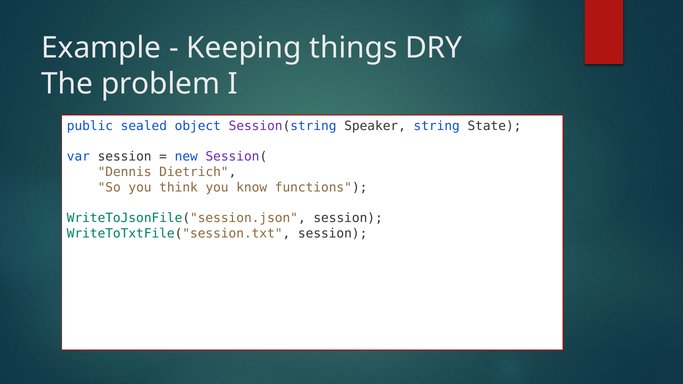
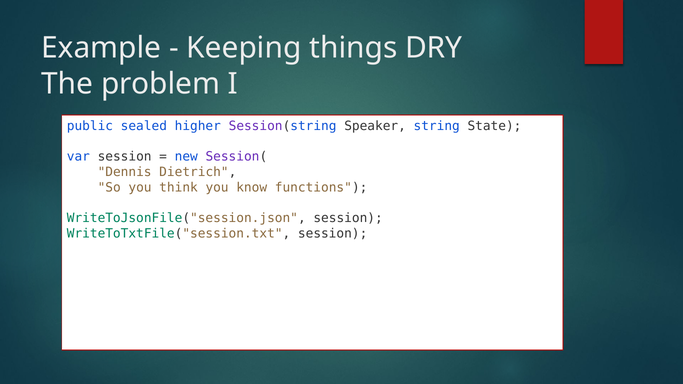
object: object -> higher (198, 126)
